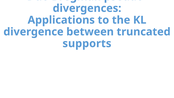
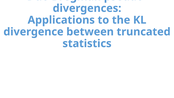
supports: supports -> statistics (87, 43)
